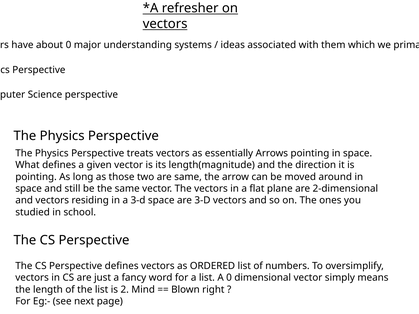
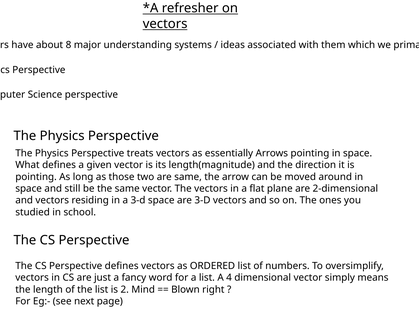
about 0: 0 -> 8 (69, 45)
A 0: 0 -> 4 (229, 278)
